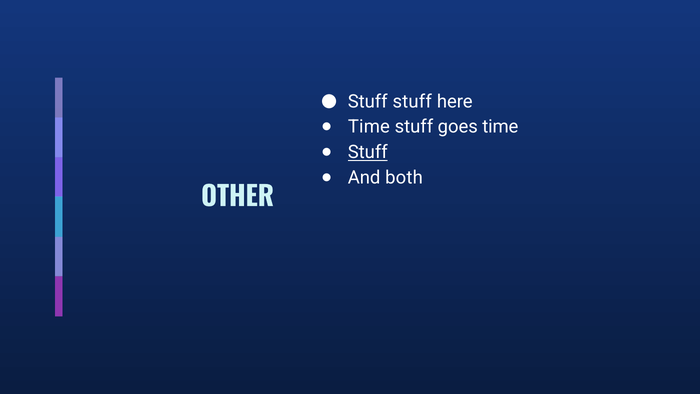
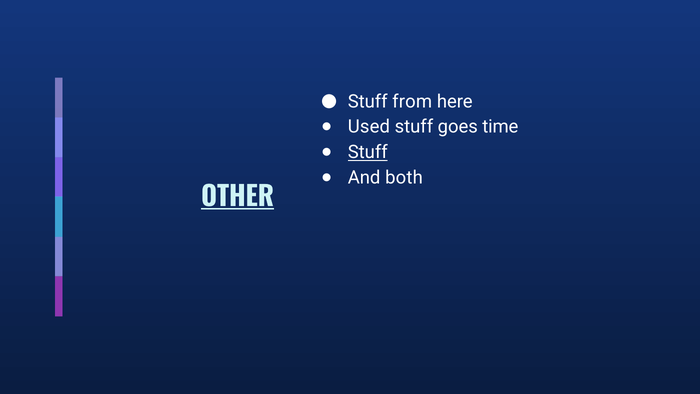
Stuff stuff: stuff -> from (412, 101)
Time: Time -> Used (369, 127)
OTHER underline: none -> present (238, 197)
